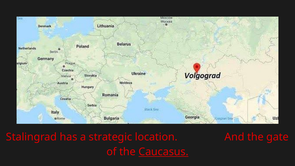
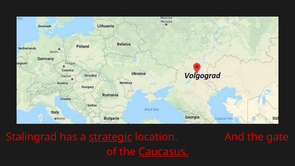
strategic underline: none -> present (110, 137)
